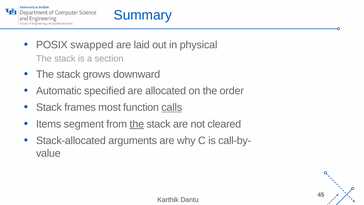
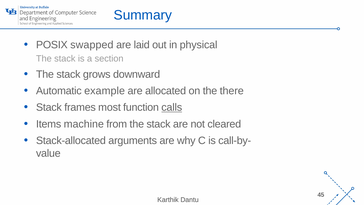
specified: specified -> example (105, 91)
order: order -> there (232, 91)
segment: segment -> machine (84, 124)
the underline: present -> none (137, 124)
